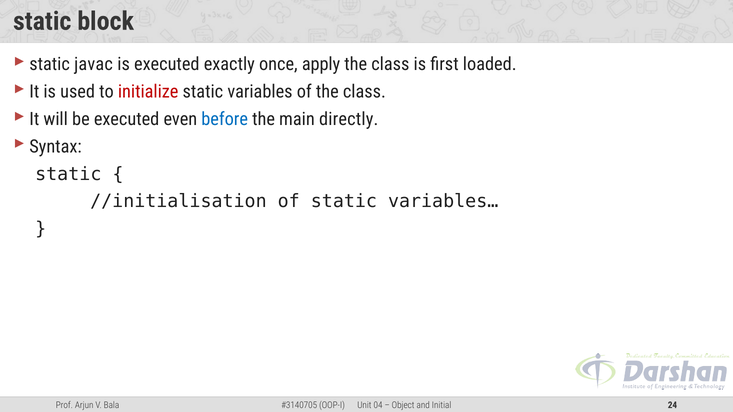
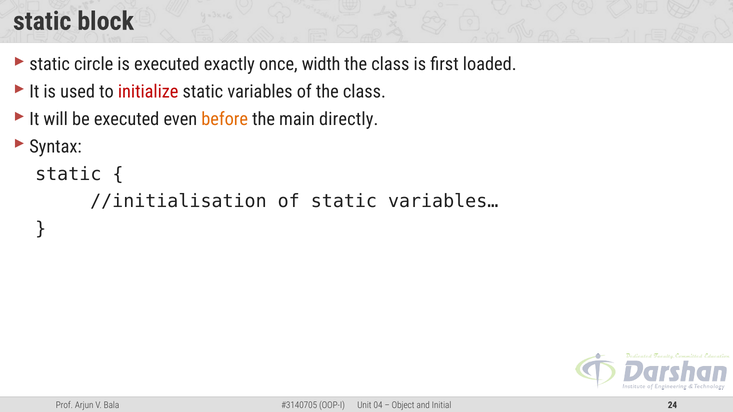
javac: javac -> circle (94, 64)
apply: apply -> width (321, 64)
before colour: blue -> orange (225, 119)
